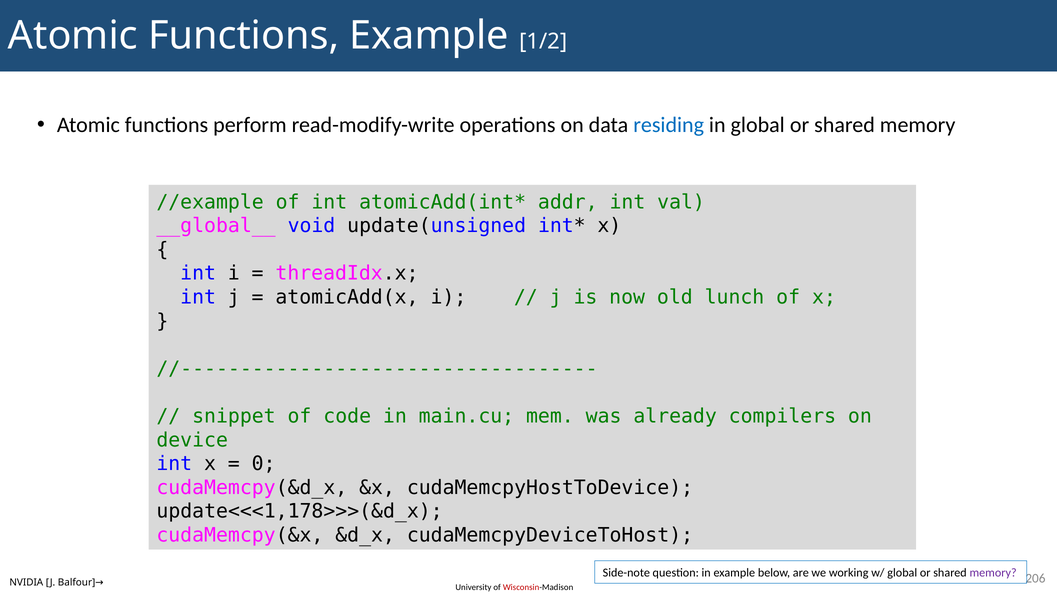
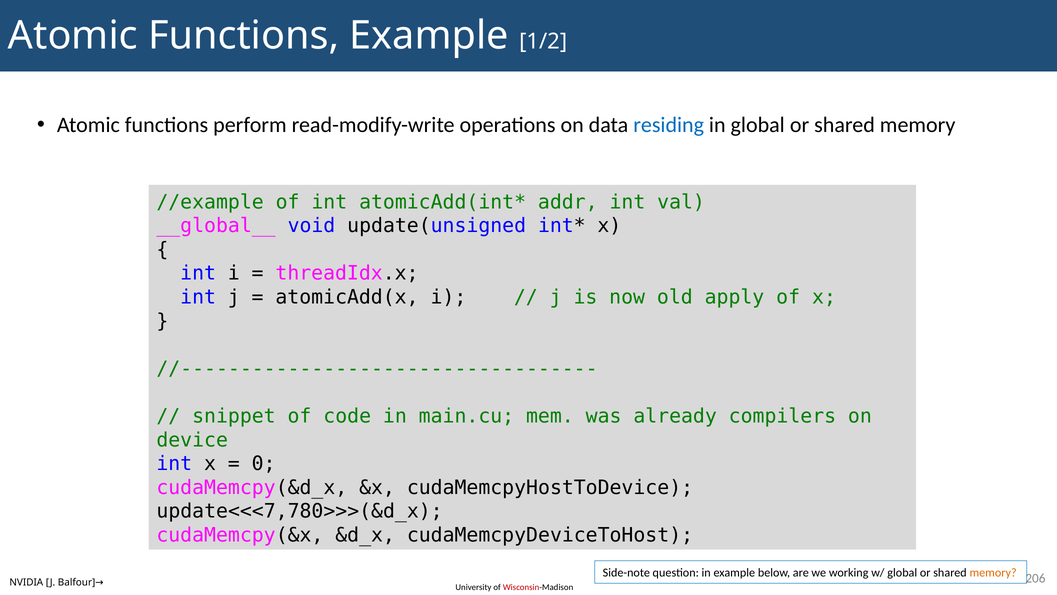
lunch: lunch -> apply (734, 297)
update<<<1,178>>>(&d_x: update<<<1,178>>>(&d_x -> update<<<7,780>>>(&d_x (300, 511)
memory colour: purple -> orange (993, 572)
